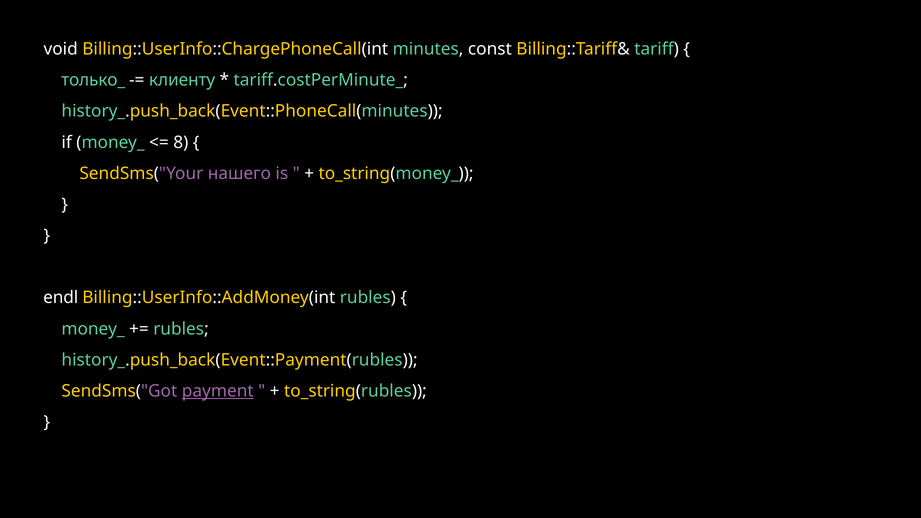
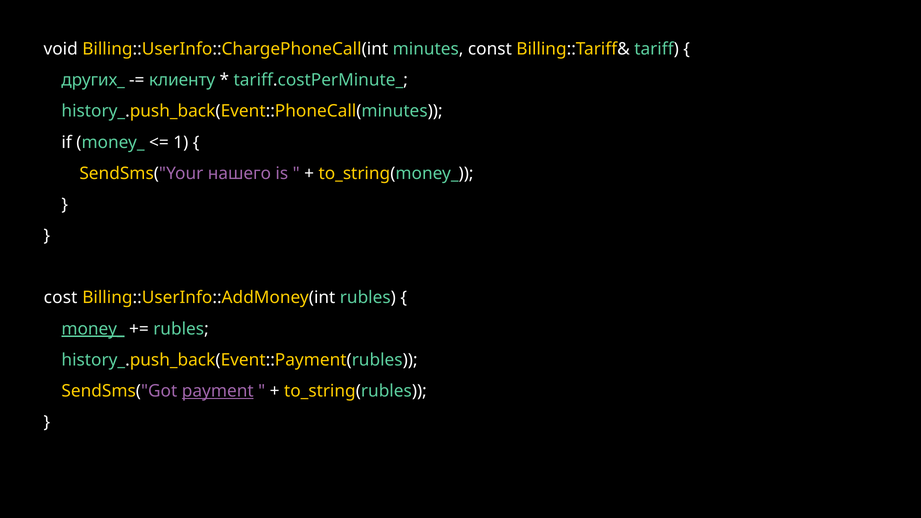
только_: только_ -> других_ (93, 80)
8: 8 -> 1 (181, 142)
endl: endl -> cost (61, 298)
money_ underline: none -> present (93, 329)
